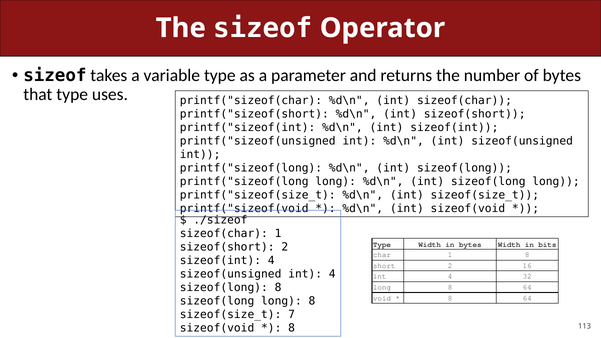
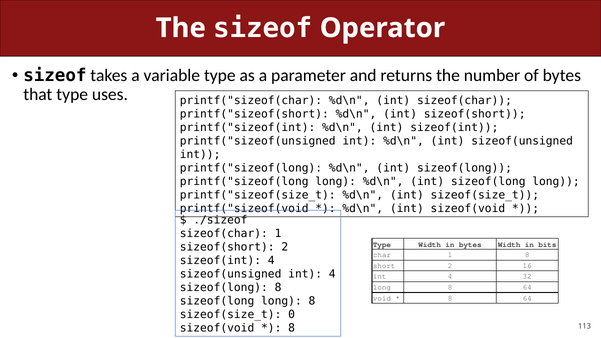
7: 7 -> 0 (292, 315)
